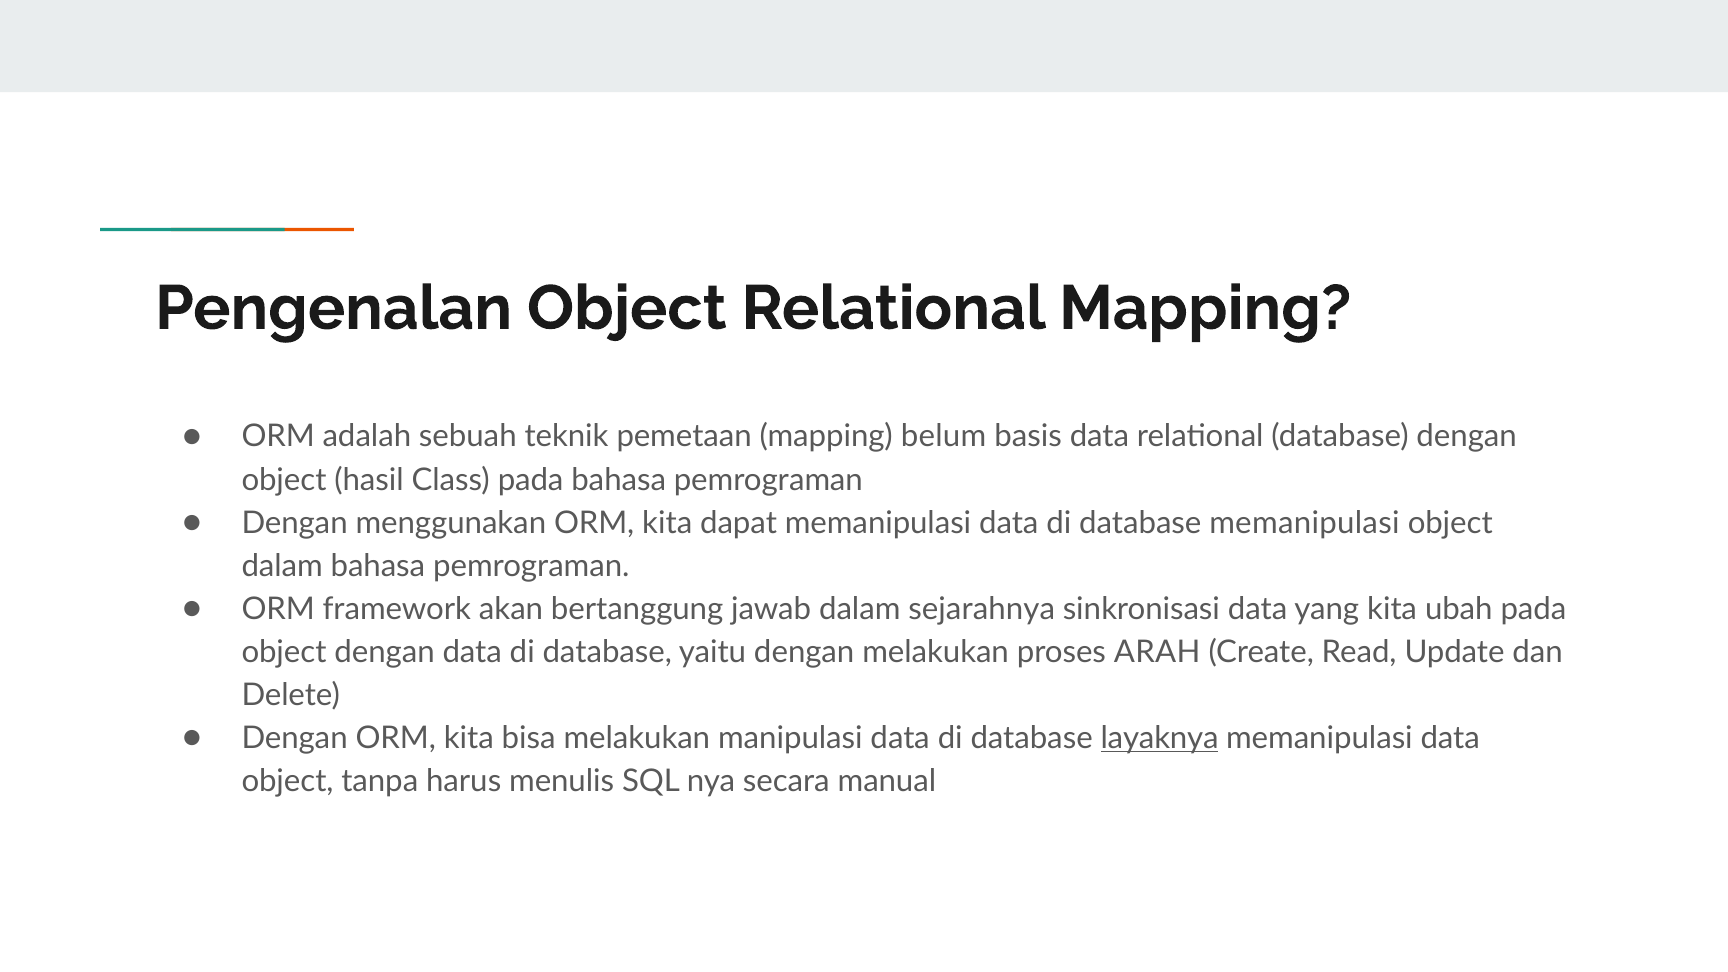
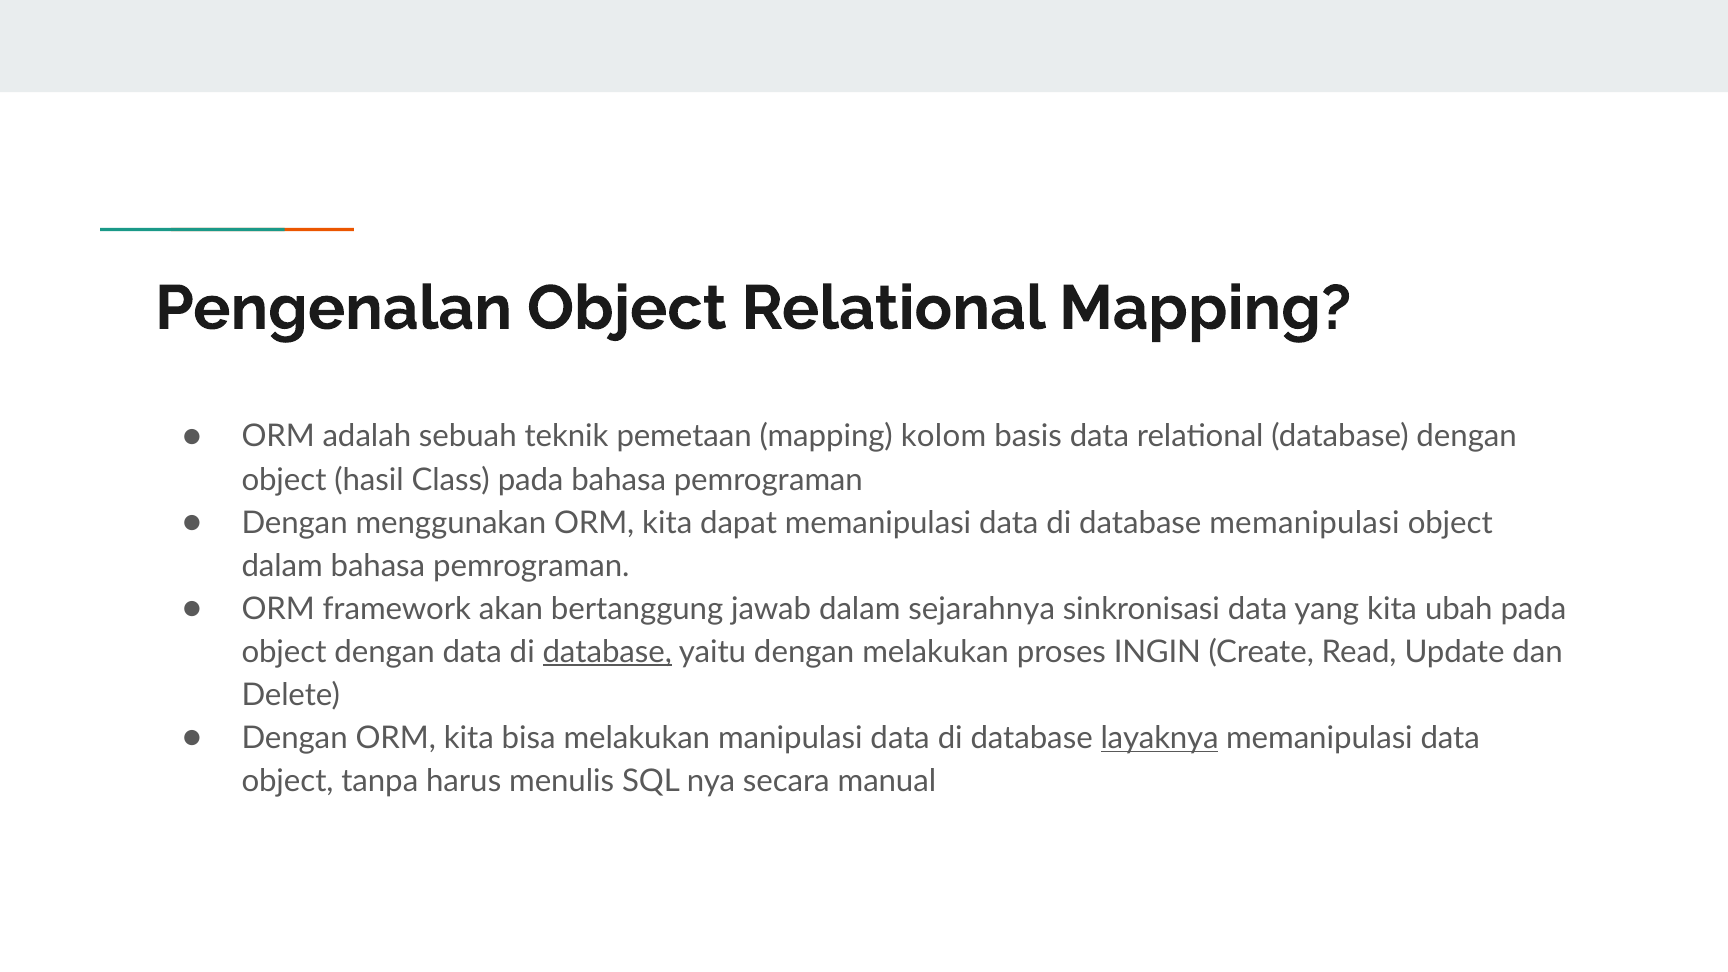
belum: belum -> kolom (944, 437)
database underline: none -> present (607, 652)
ARAH: ARAH -> INGIN (1157, 652)
